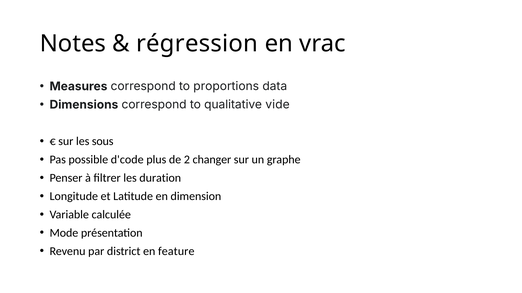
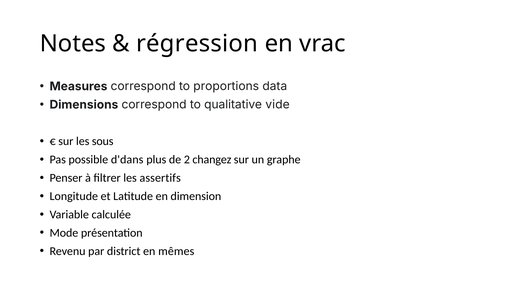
d'code: d'code -> d'dans (127, 160)
changer: changer -> changez (212, 160)
duration: duration -> assertifs (160, 178)
feature: feature -> mêmes (176, 252)
